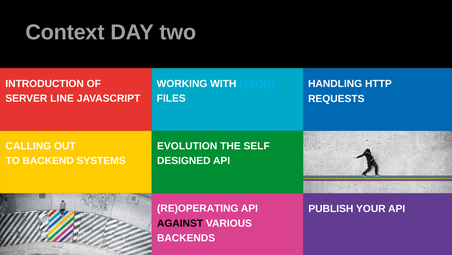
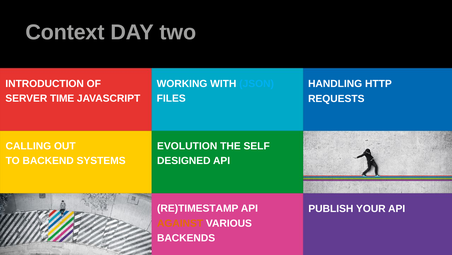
LINE: LINE -> TIME (62, 98)
RE)OPERATING: RE)OPERATING -> RE)TIMESTAMP (198, 208)
AGAINST colour: black -> orange (180, 223)
